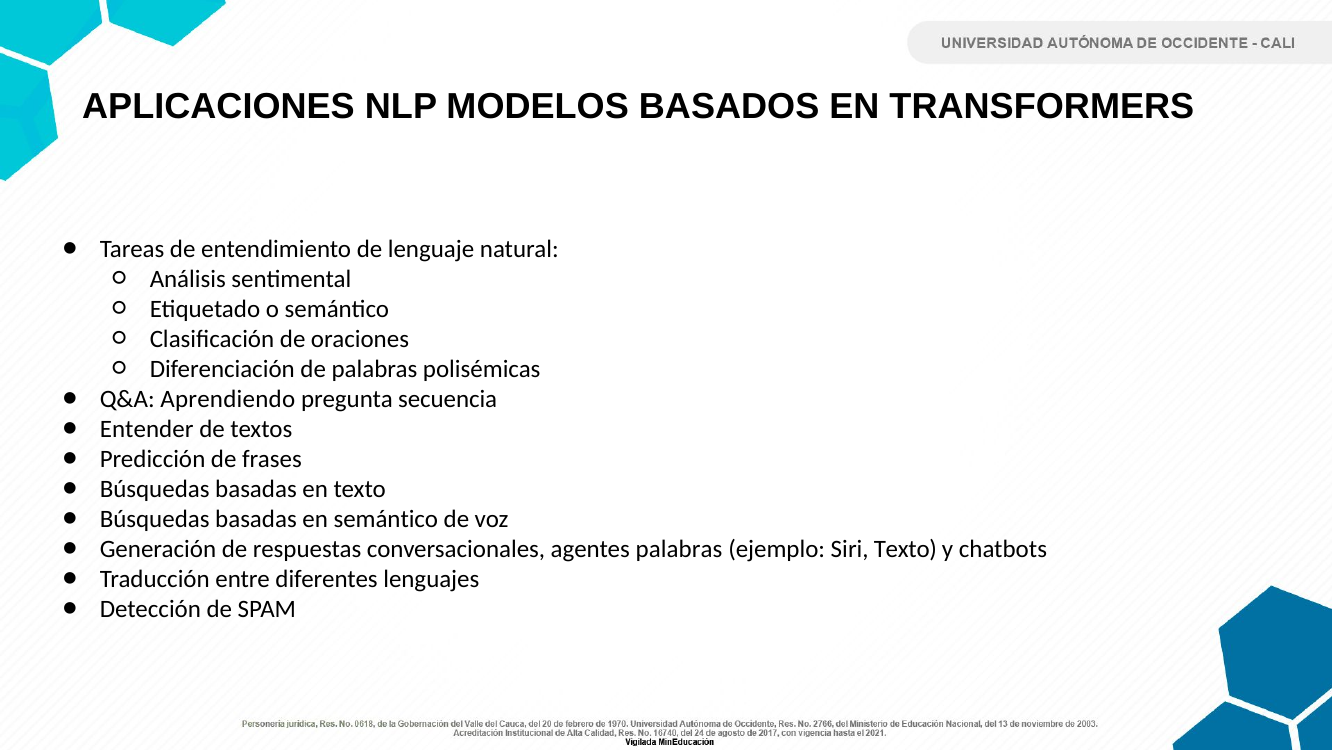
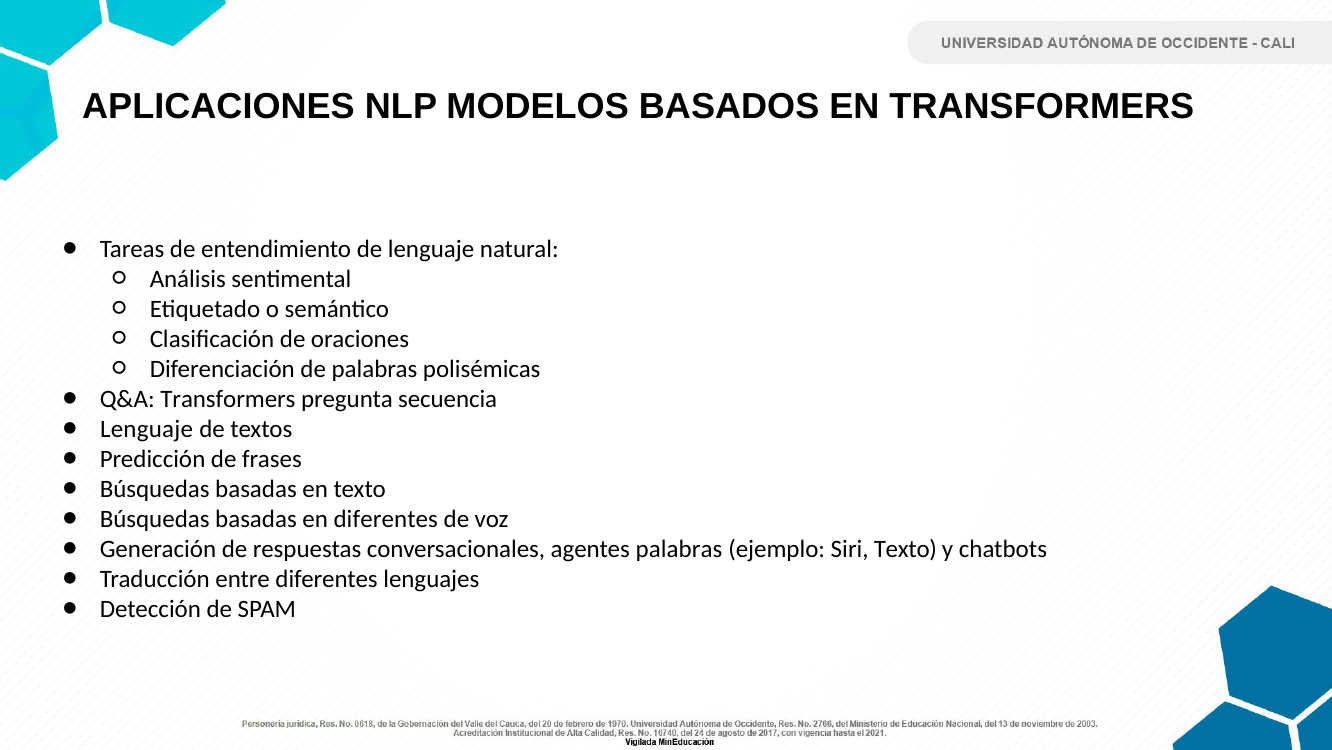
Q&A Aprendiendo: Aprendiendo -> Transformers (228, 399)
Entender: Entender -> Lenguaje (147, 429)
en semántico: semántico -> diferentes (386, 519)
